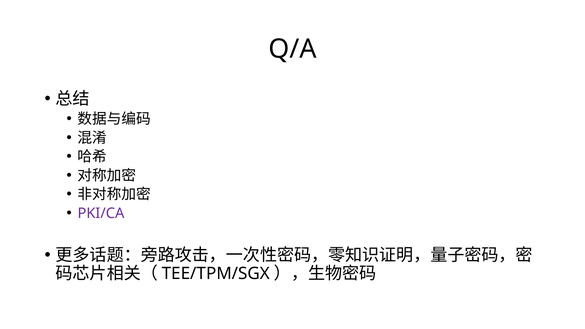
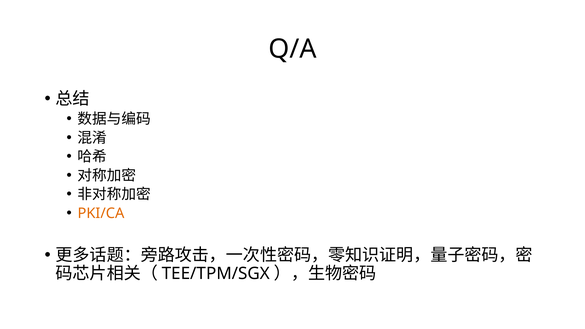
PKI/CA colour: purple -> orange (101, 213)
